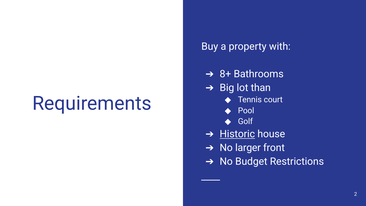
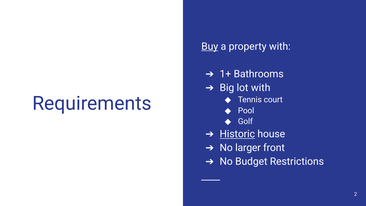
Buy underline: none -> present (210, 46)
8+: 8+ -> 1+ (225, 74)
lot than: than -> with (261, 88)
